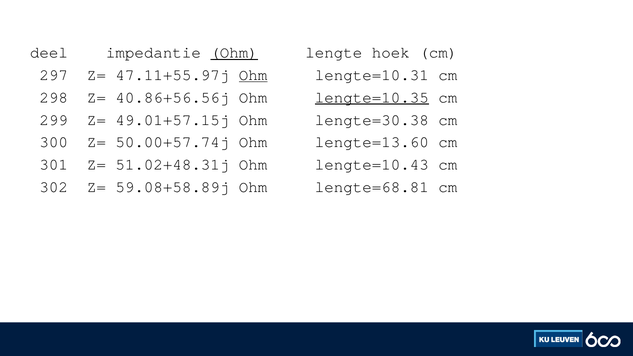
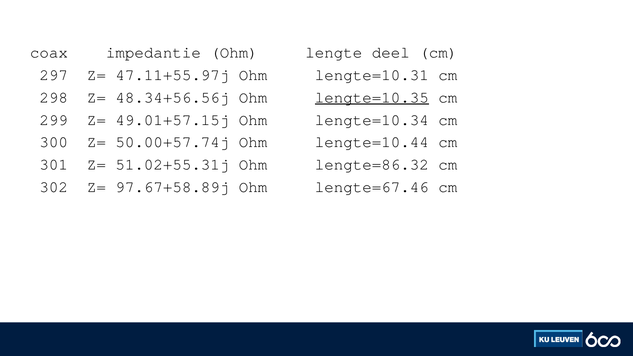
deel: deel -> coax (49, 53)
Ohm underline: present -> none (234, 53)
hoek: hoek -> deel (391, 53)
Ohm underline: present -> none (253, 75)
40.86+56.56j: 40.86+56.56j -> 48.34+56.56j (172, 97)
lengte=30.38: lengte=30.38 -> lengte=10.34 (372, 120)
lengte=13.60: lengte=13.60 -> lengte=10.44 (372, 142)
51.02+48.31j: 51.02+48.31j -> 51.02+55.31j (172, 165)
lengte=10.43: lengte=10.43 -> lengte=86.32 (372, 165)
59.08+58.89j: 59.08+58.89j -> 97.67+58.89j (172, 187)
lengte=68.81: lengte=68.81 -> lengte=67.46 (372, 187)
